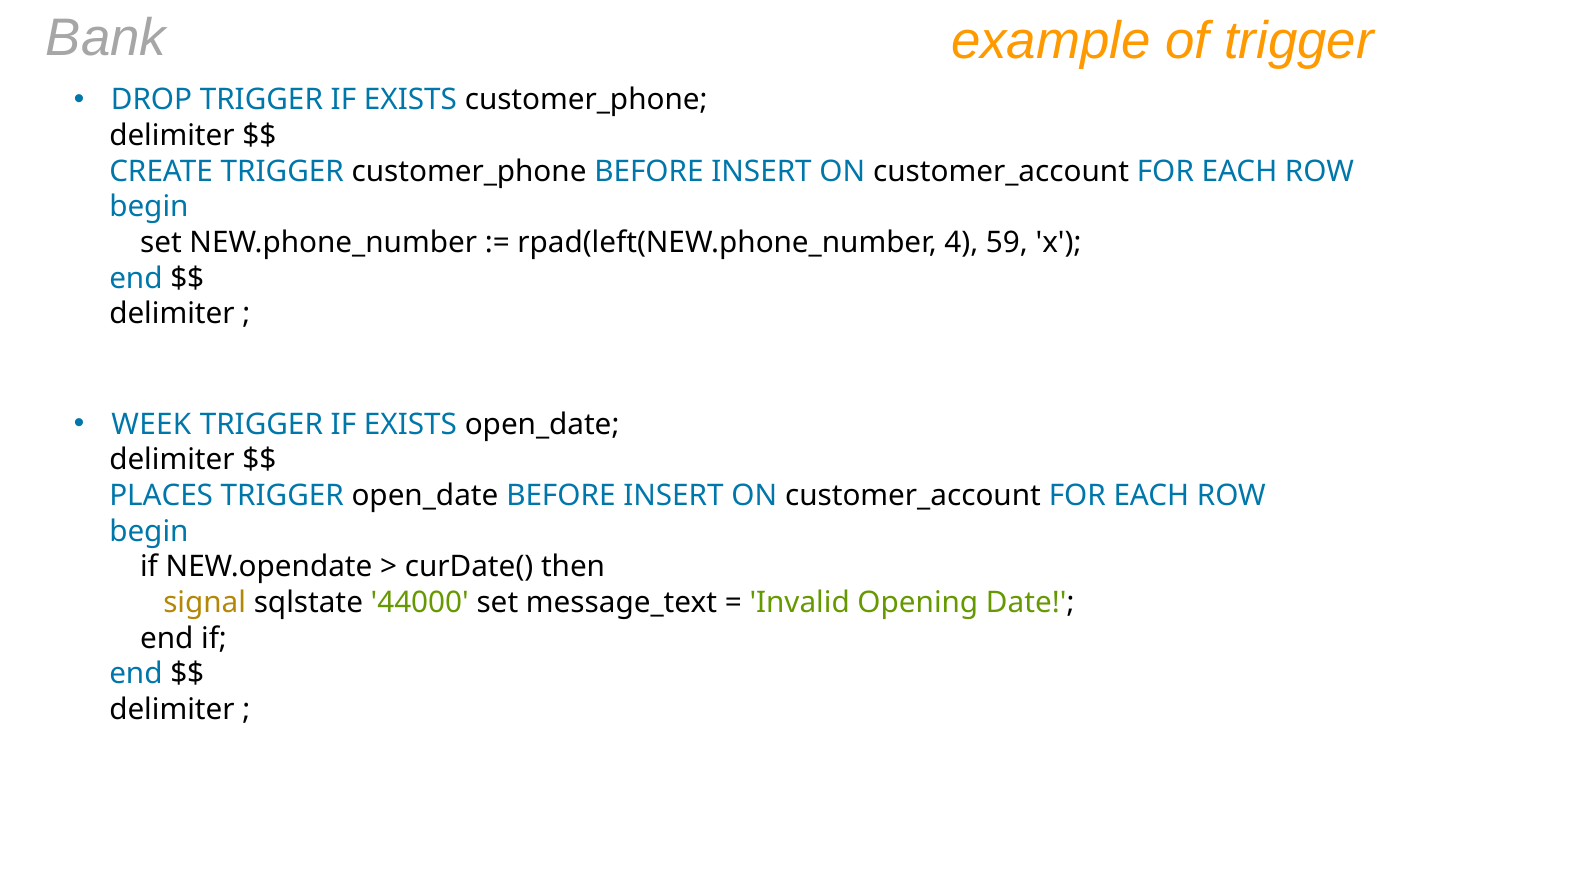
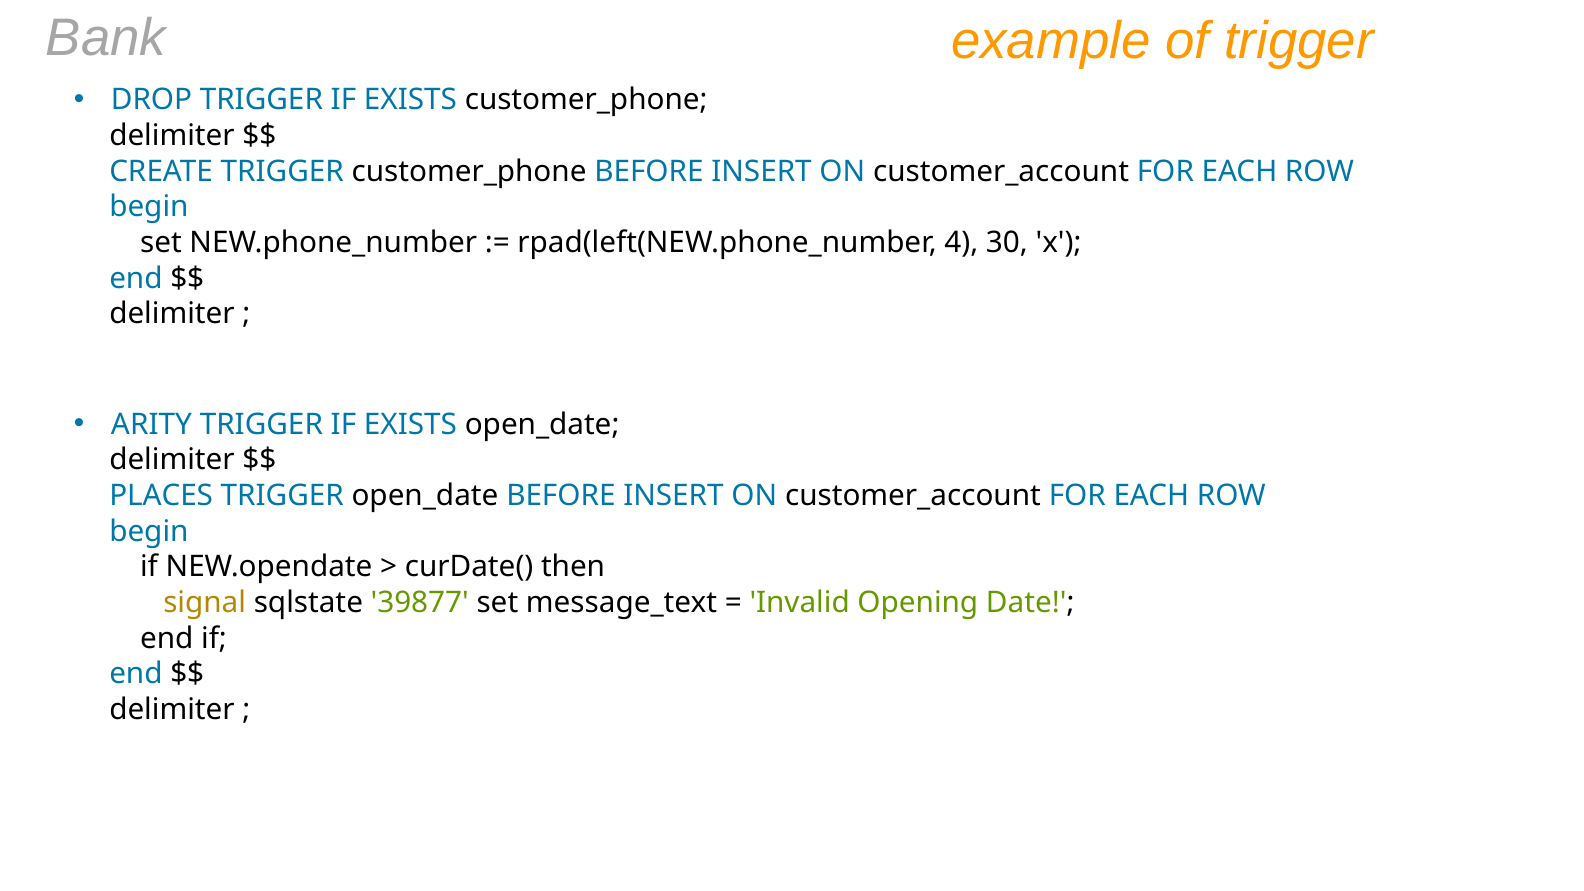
59: 59 -> 30 (1007, 243)
WEEK: WEEK -> ARITY (152, 424)
44000: 44000 -> 39877 (420, 603)
